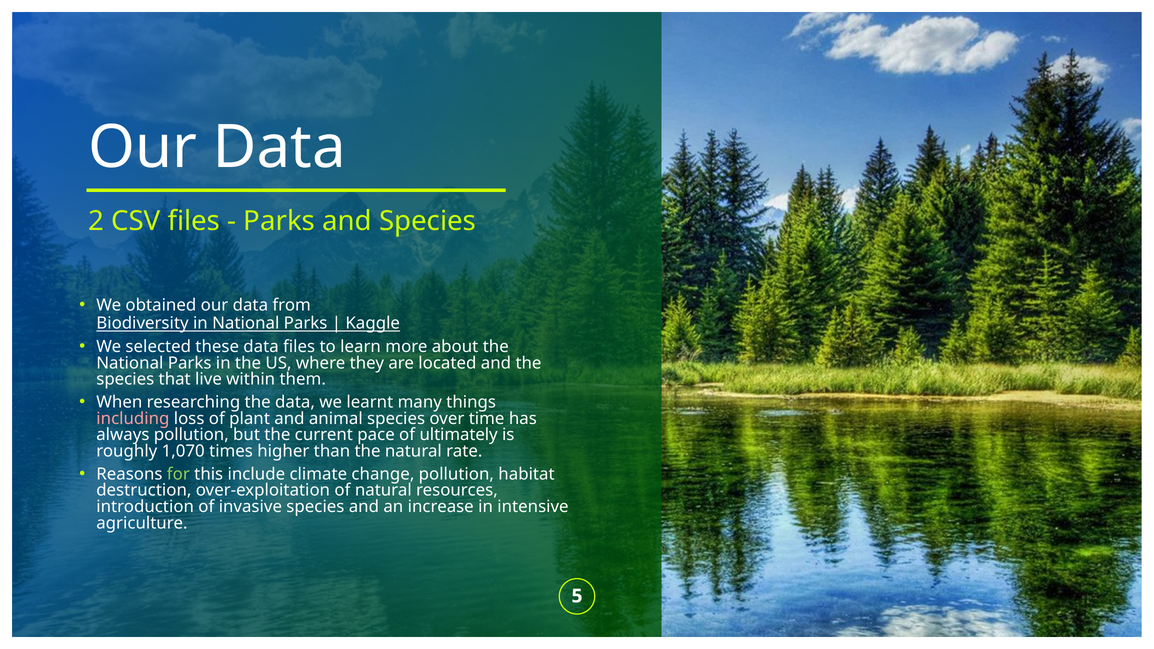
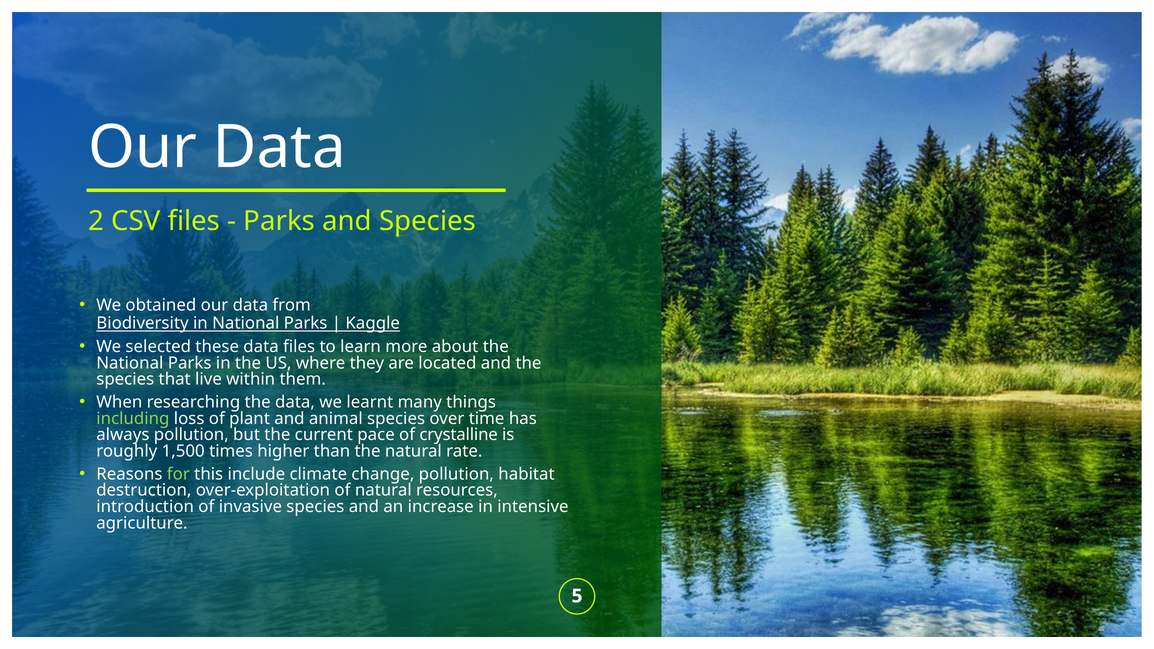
including colour: pink -> light green (133, 419)
ultimately: ultimately -> crystalline (459, 435)
1,070: 1,070 -> 1,500 (183, 451)
